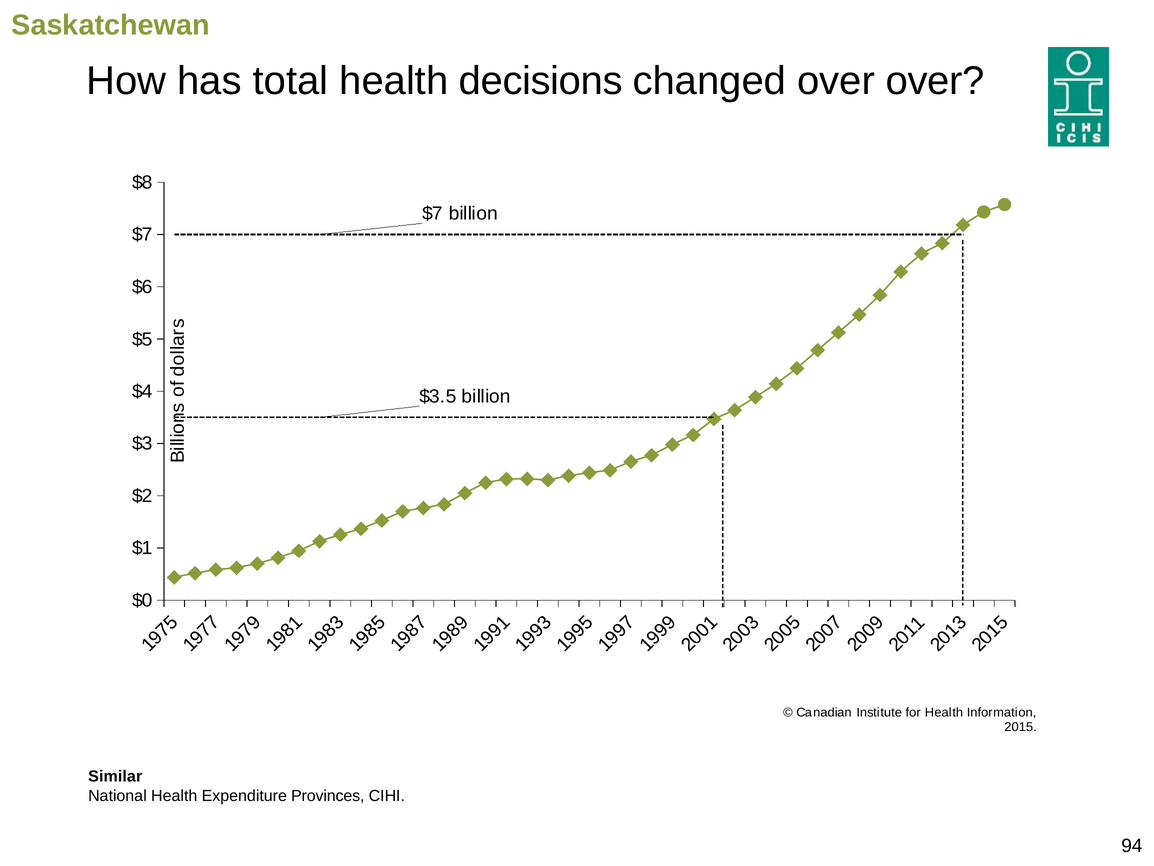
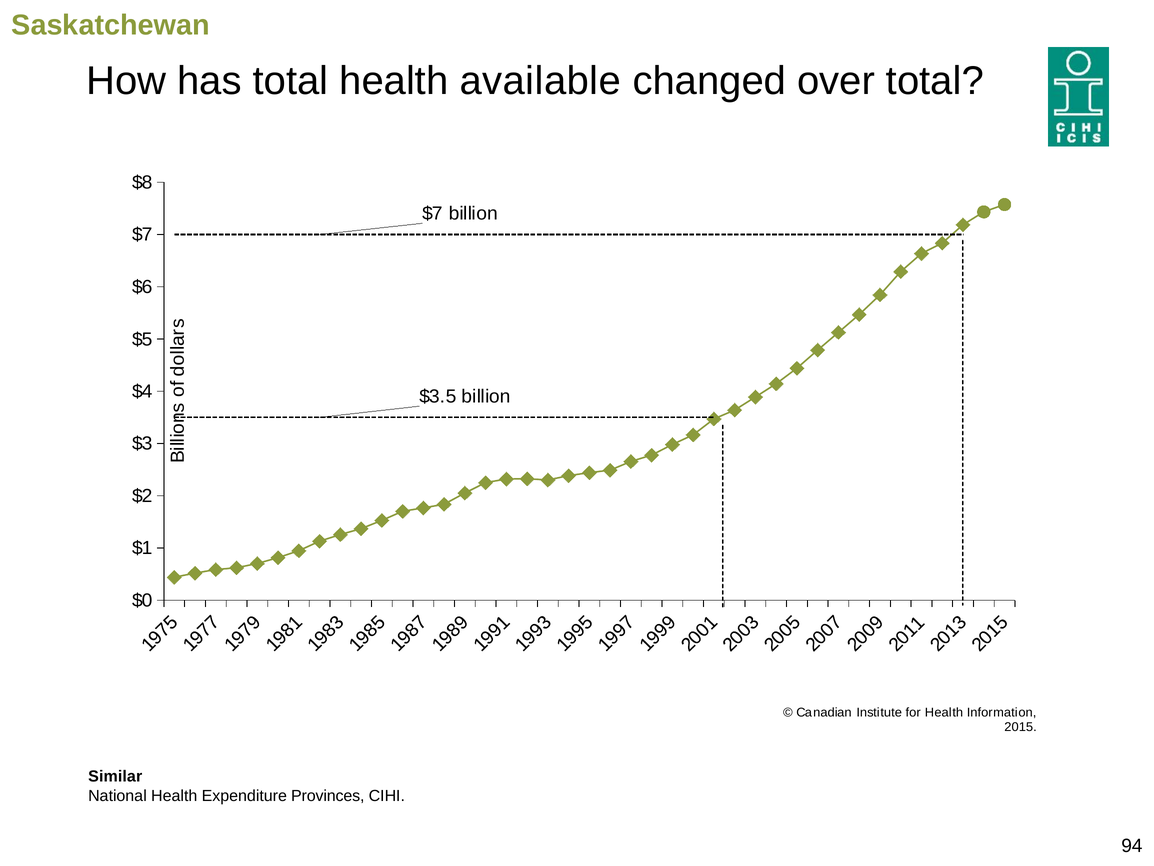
decisions: decisions -> available (540, 81)
over over: over -> total (935, 81)
